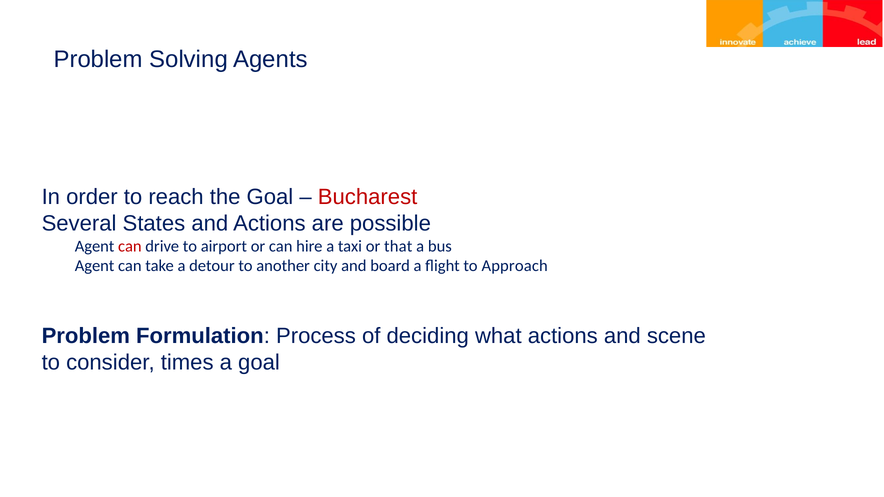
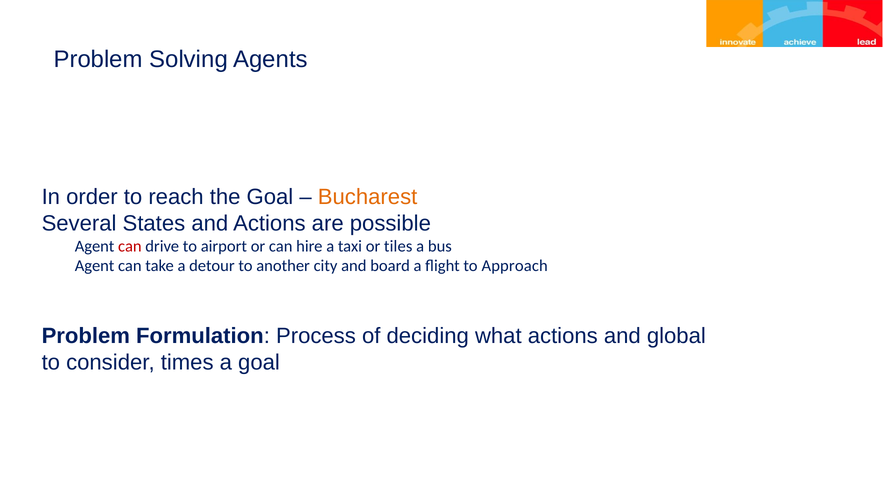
Bucharest colour: red -> orange (368, 197)
that: that -> tiles (398, 246)
scene: scene -> global (676, 336)
